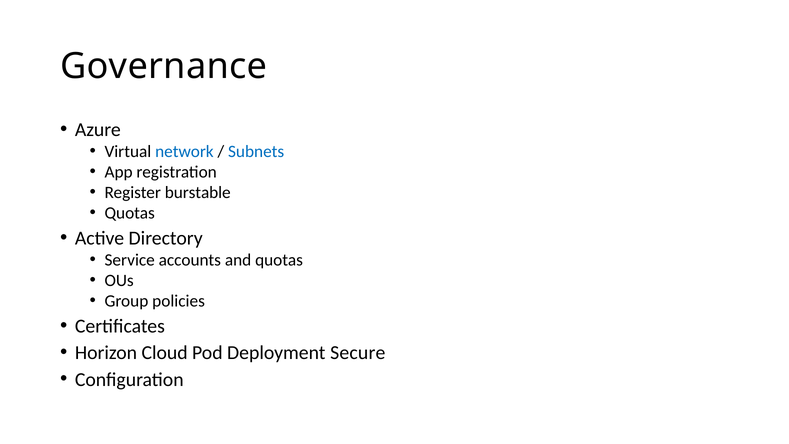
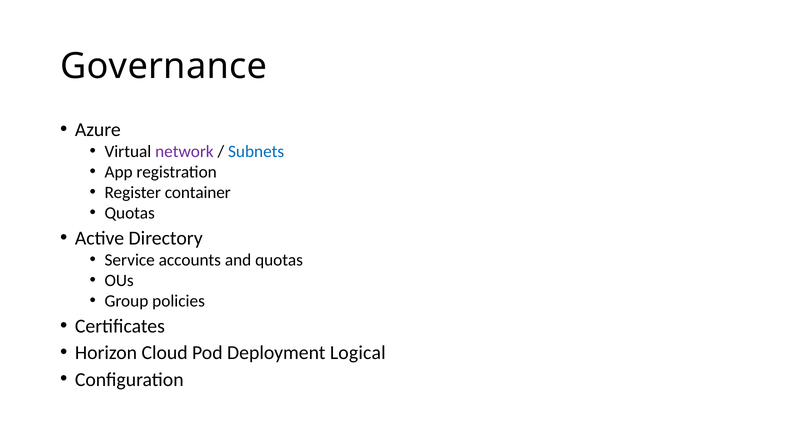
network colour: blue -> purple (184, 152)
burstable: burstable -> container (198, 193)
Secure: Secure -> Logical (358, 353)
